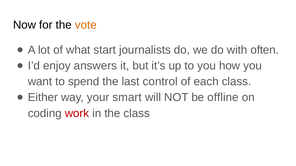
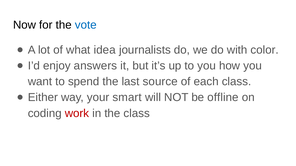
vote colour: orange -> blue (86, 25)
start: start -> idea (105, 50)
often: often -> color (265, 50)
control: control -> source (160, 82)
